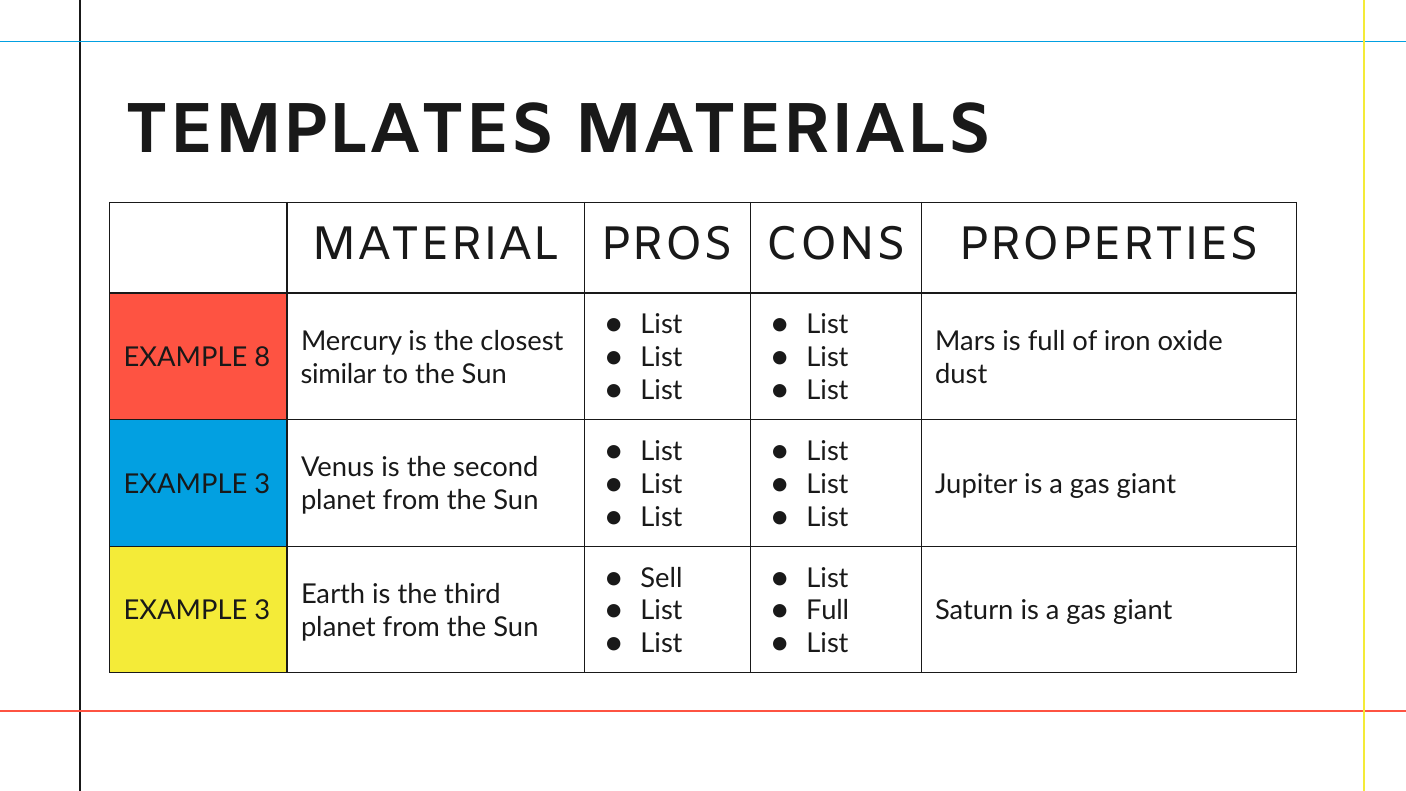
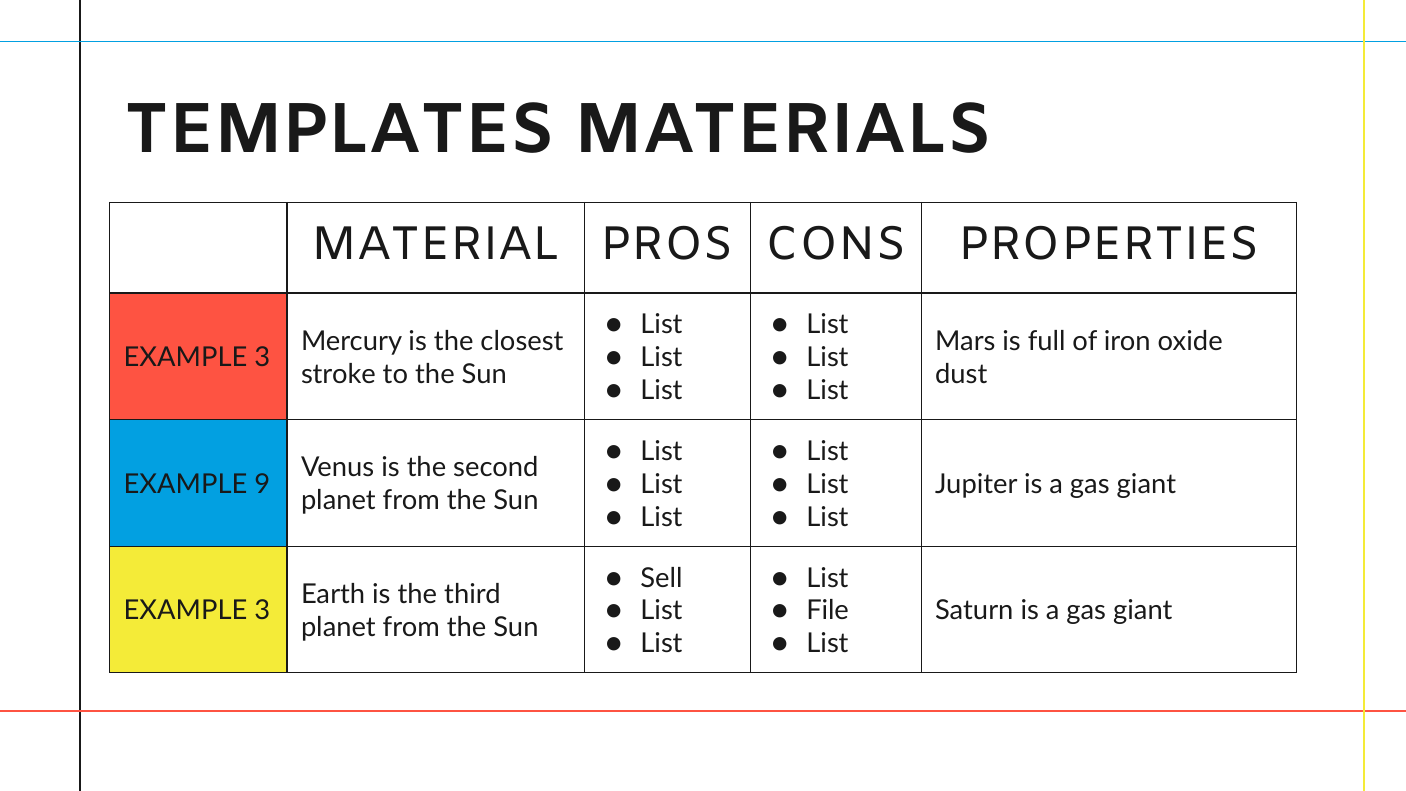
8: 8 -> 3 (262, 358)
similar: similar -> stroke (338, 374)
3: 3 -> 9 (262, 484)
Full: Full -> File (828, 611)
